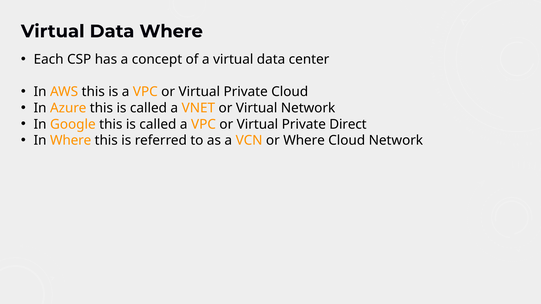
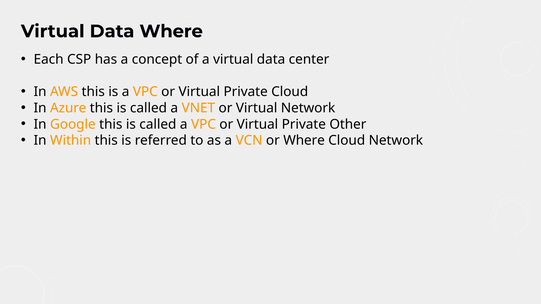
Direct: Direct -> Other (348, 124)
In Where: Where -> Within (71, 141)
